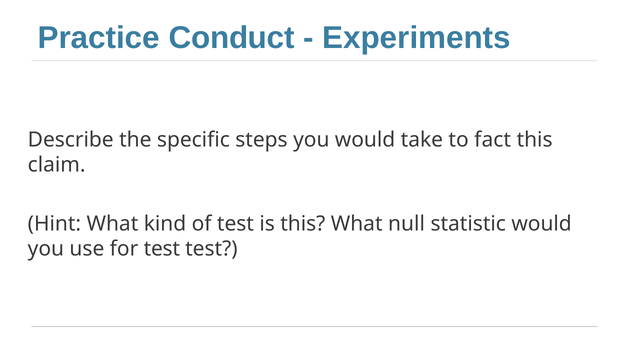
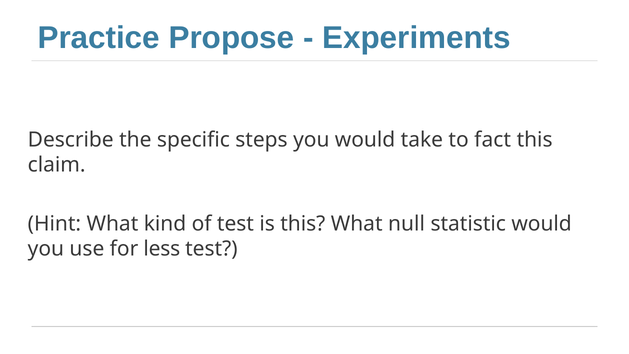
Conduct: Conduct -> Propose (232, 38)
for test: test -> less (162, 249)
